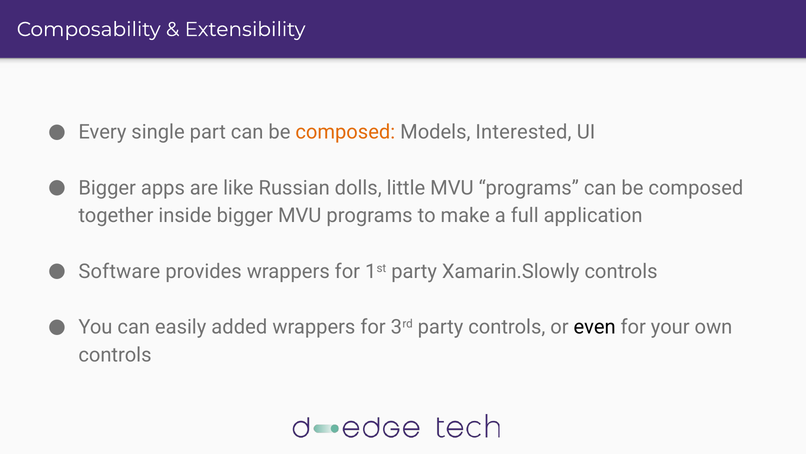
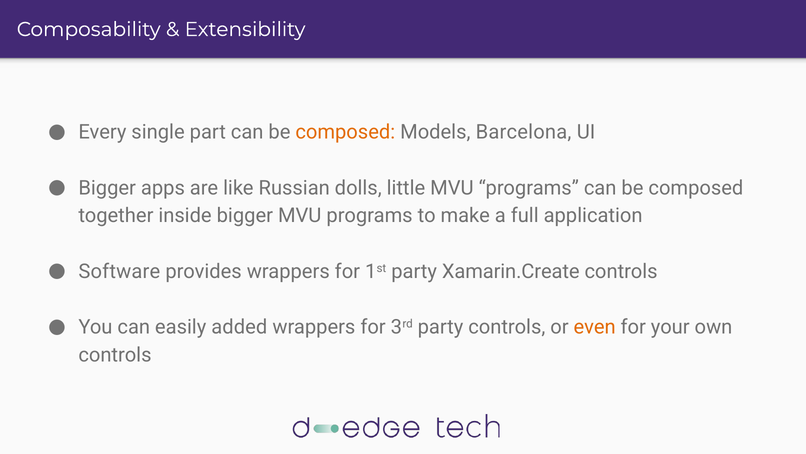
Interested: Interested -> Barcelona (524, 132)
Xamarin.Slowly: Xamarin.Slowly -> Xamarin.Create (511, 271)
even colour: black -> orange (595, 327)
